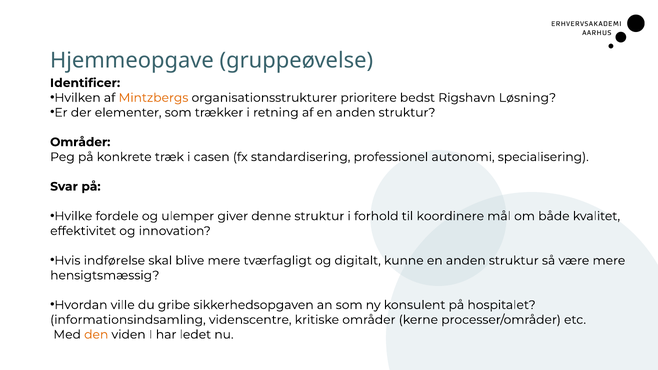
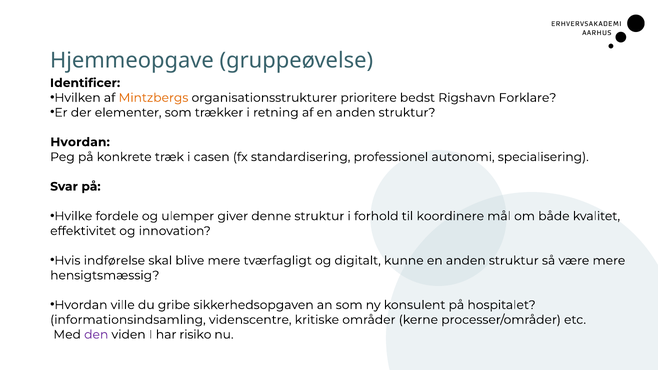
Løsning: Løsning -> Forklare (528, 98)
Områder: Områder -> Hvordan (80, 142)
den colour: orange -> purple (96, 335)
ledet: ledet -> risiko (195, 335)
